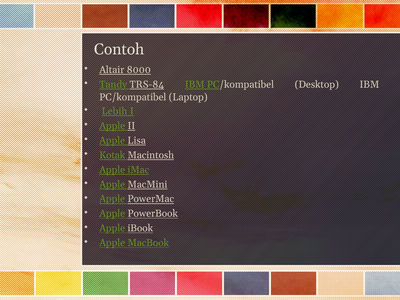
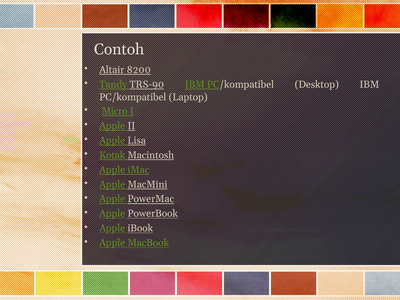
8000: 8000 -> 8200 (139, 70)
TRS-84: TRS-84 -> TRS-90 (147, 84)
Lebih: Lebih -> Micro (115, 111)
